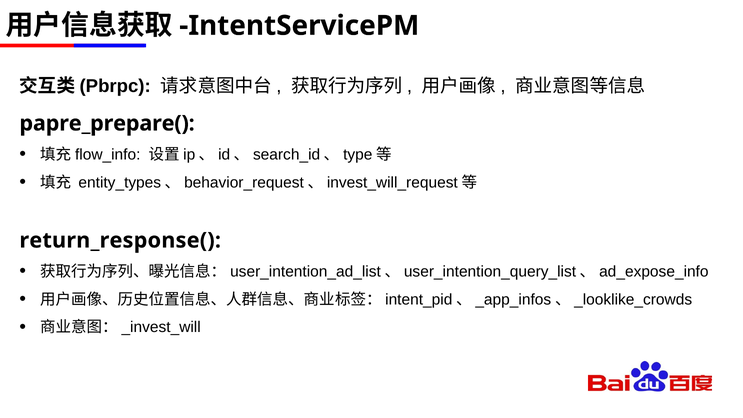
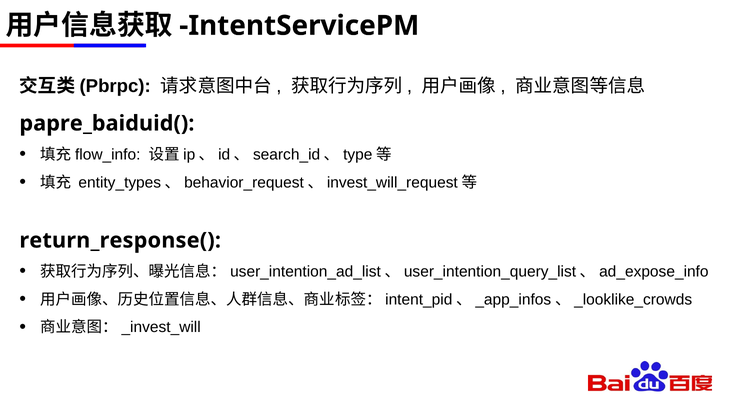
papre_prepare(: papre_prepare( -> papre_baiduid( (107, 123)
